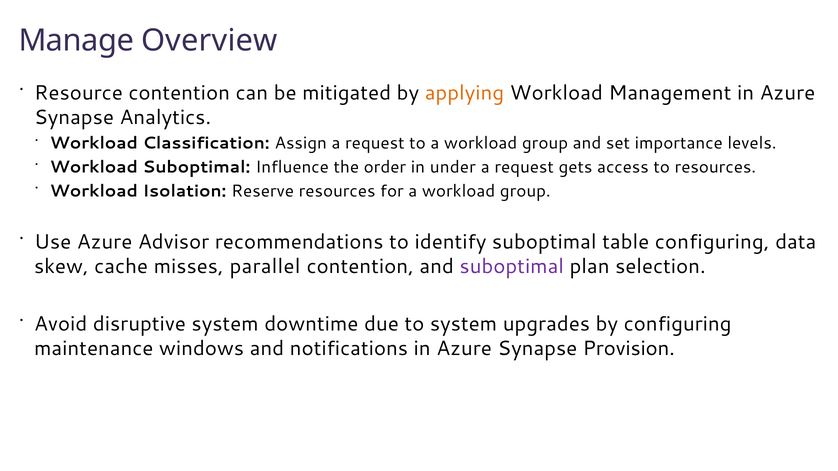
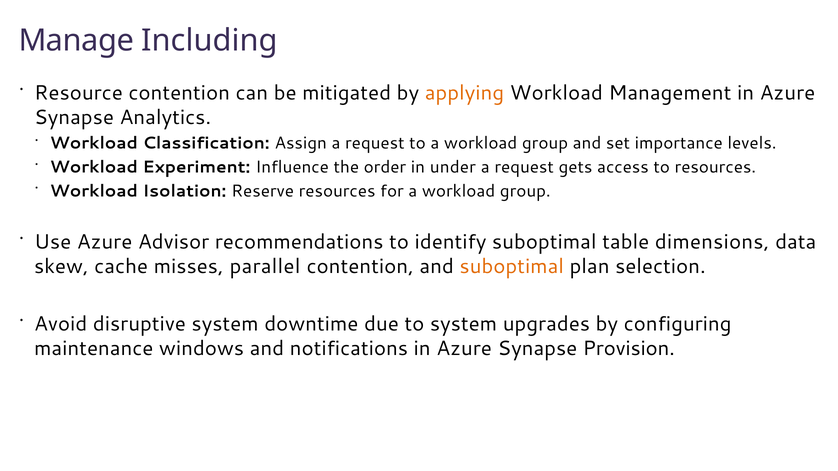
Overview: Overview -> Including (209, 41)
Workload Suboptimal: Suboptimal -> Experiment (196, 167)
table configuring: configuring -> dimensions (712, 242)
suboptimal colour: purple -> orange (512, 267)
